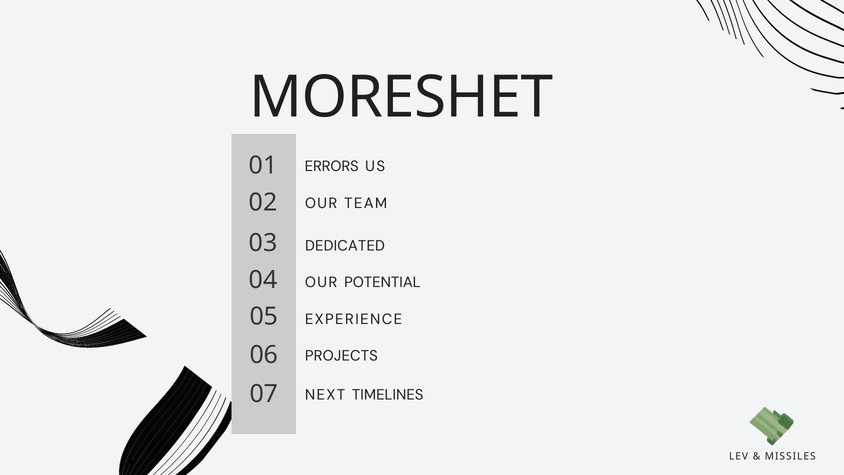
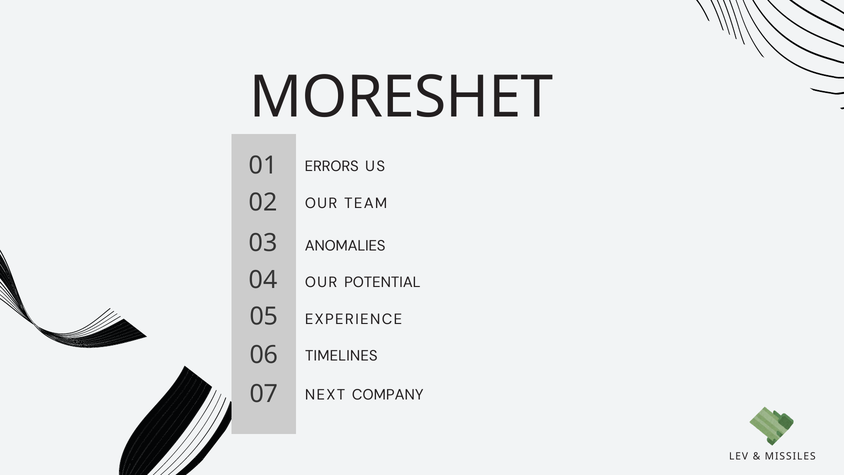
DEDICATED: DEDICATED -> ANOMALIES (345, 246)
PROJECTS: PROJECTS -> TIMELINES (341, 356)
TIMELINES: TIMELINES -> COMPANY (388, 395)
